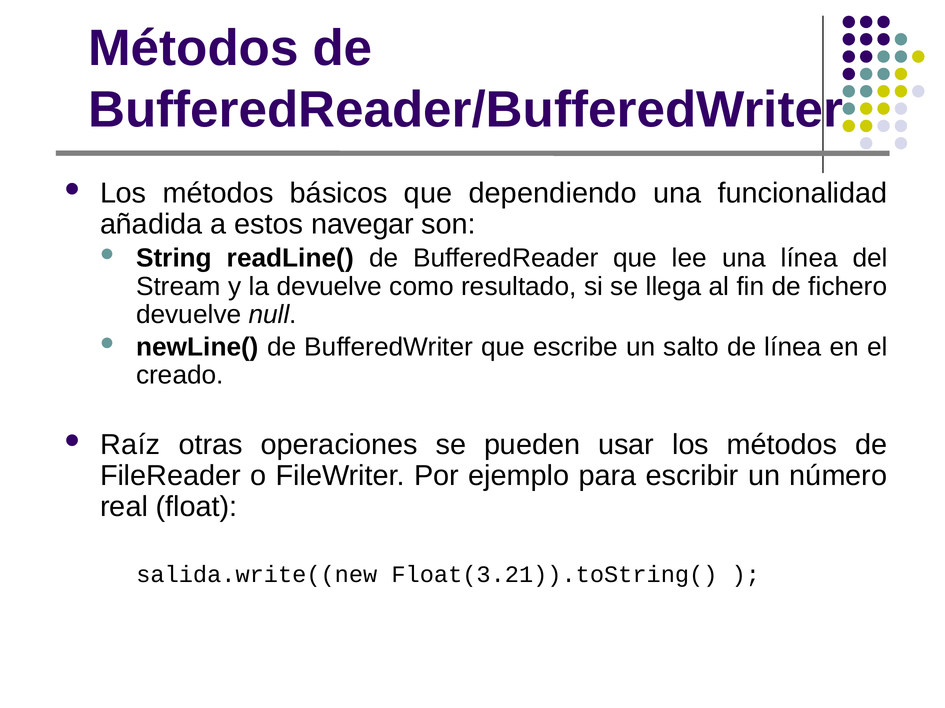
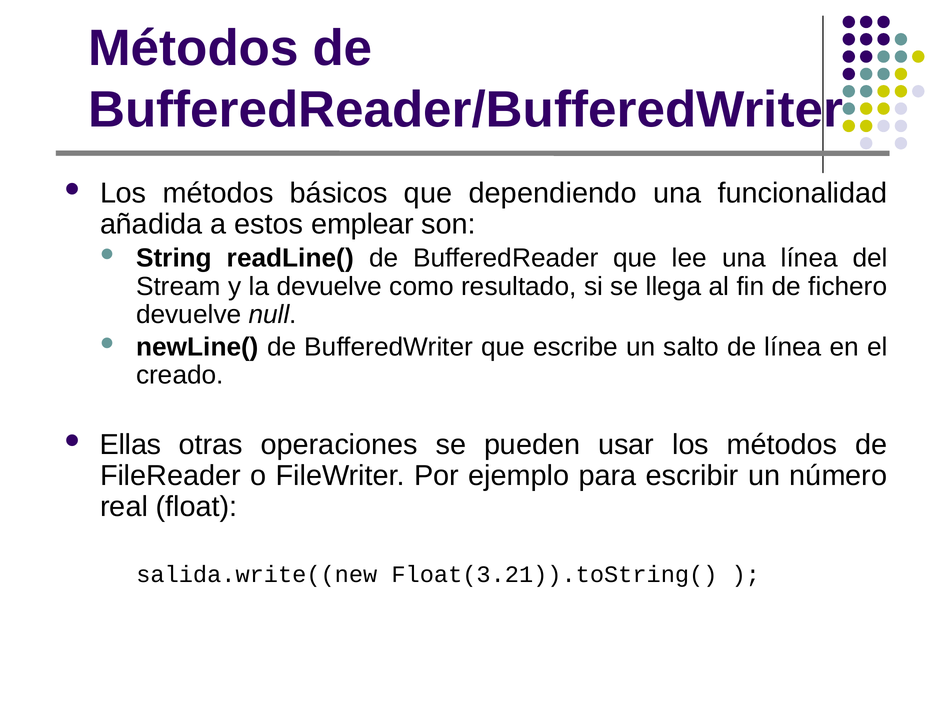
navegar: navegar -> emplear (363, 225)
Raíz: Raíz -> Ellas (131, 445)
